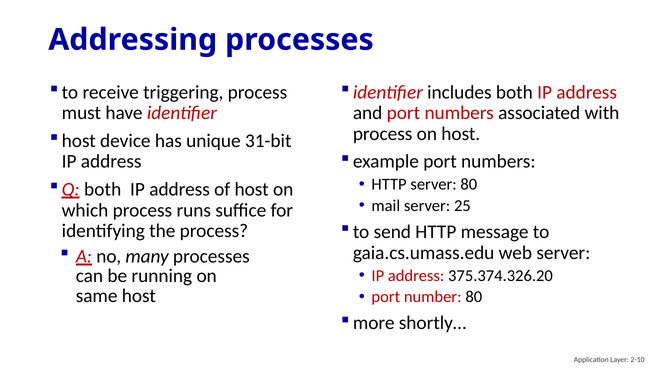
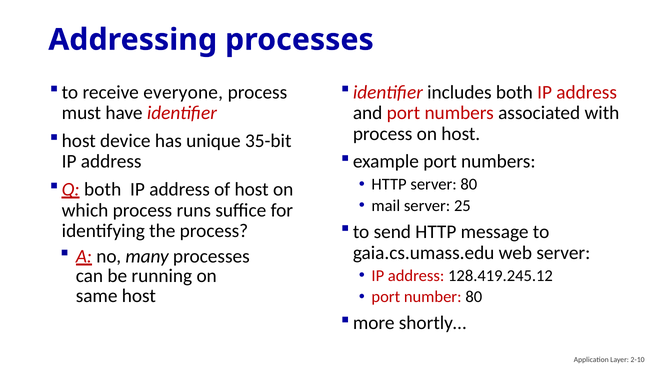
triggering: triggering -> everyone (183, 92)
31-bit: 31-bit -> 35-bit (268, 141)
375.374.326.20: 375.374.326.20 -> 128.419.245.12 (500, 276)
